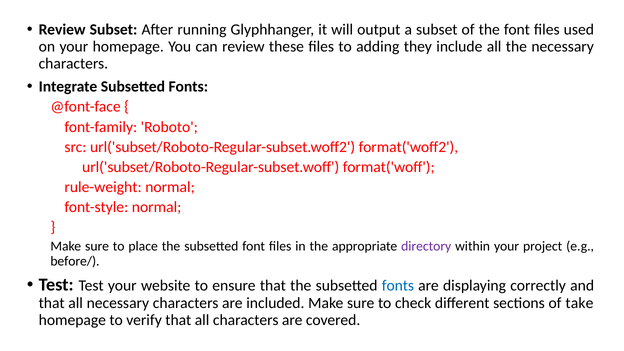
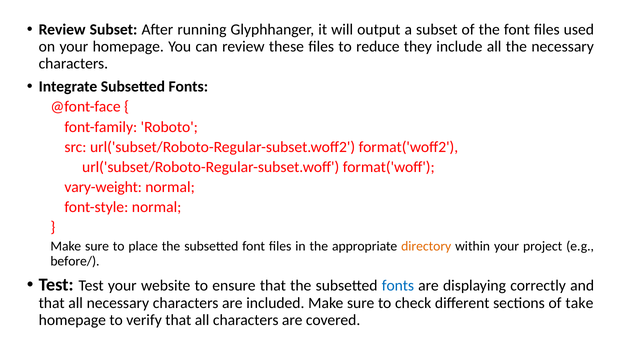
adding: adding -> reduce (378, 47)
rule-weight: rule-weight -> vary-weight (103, 187)
directory colour: purple -> orange (426, 246)
